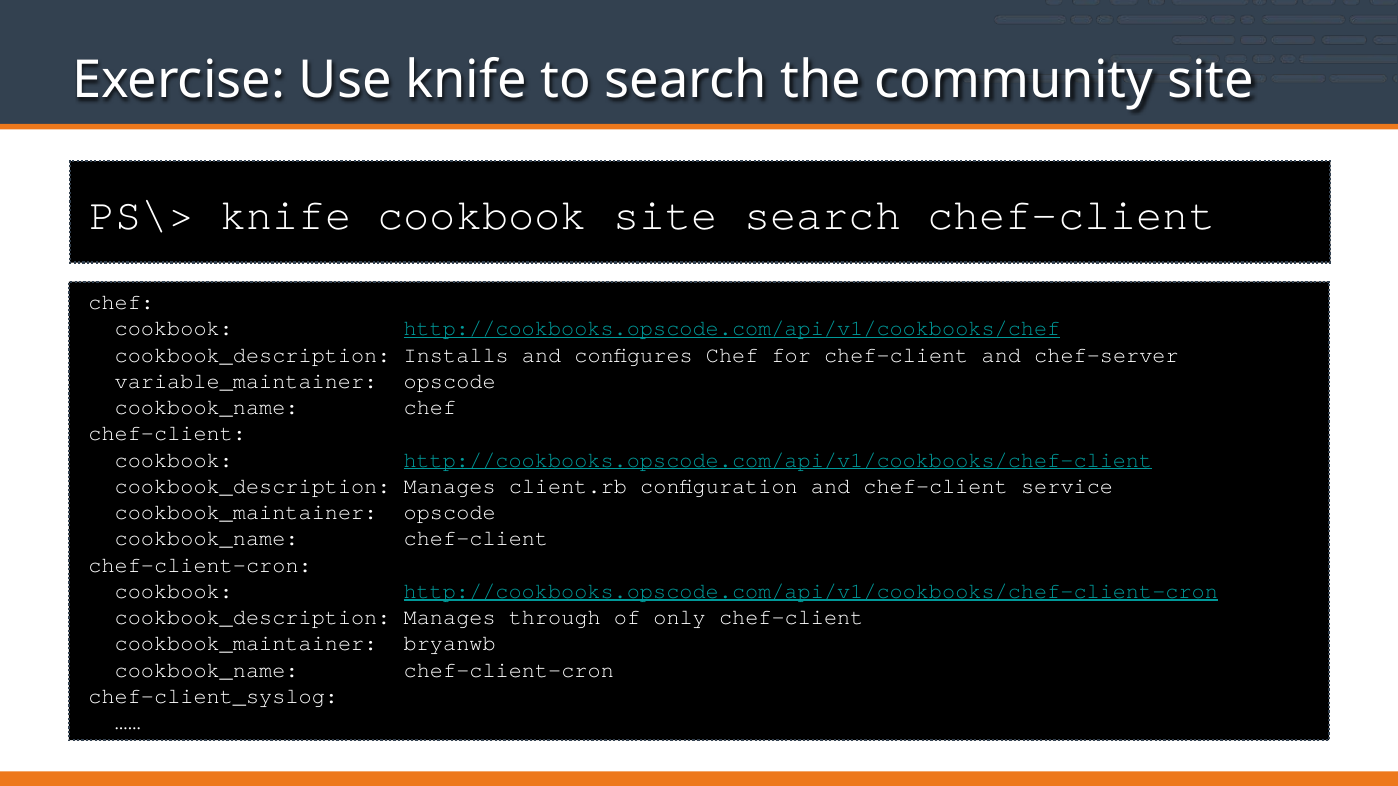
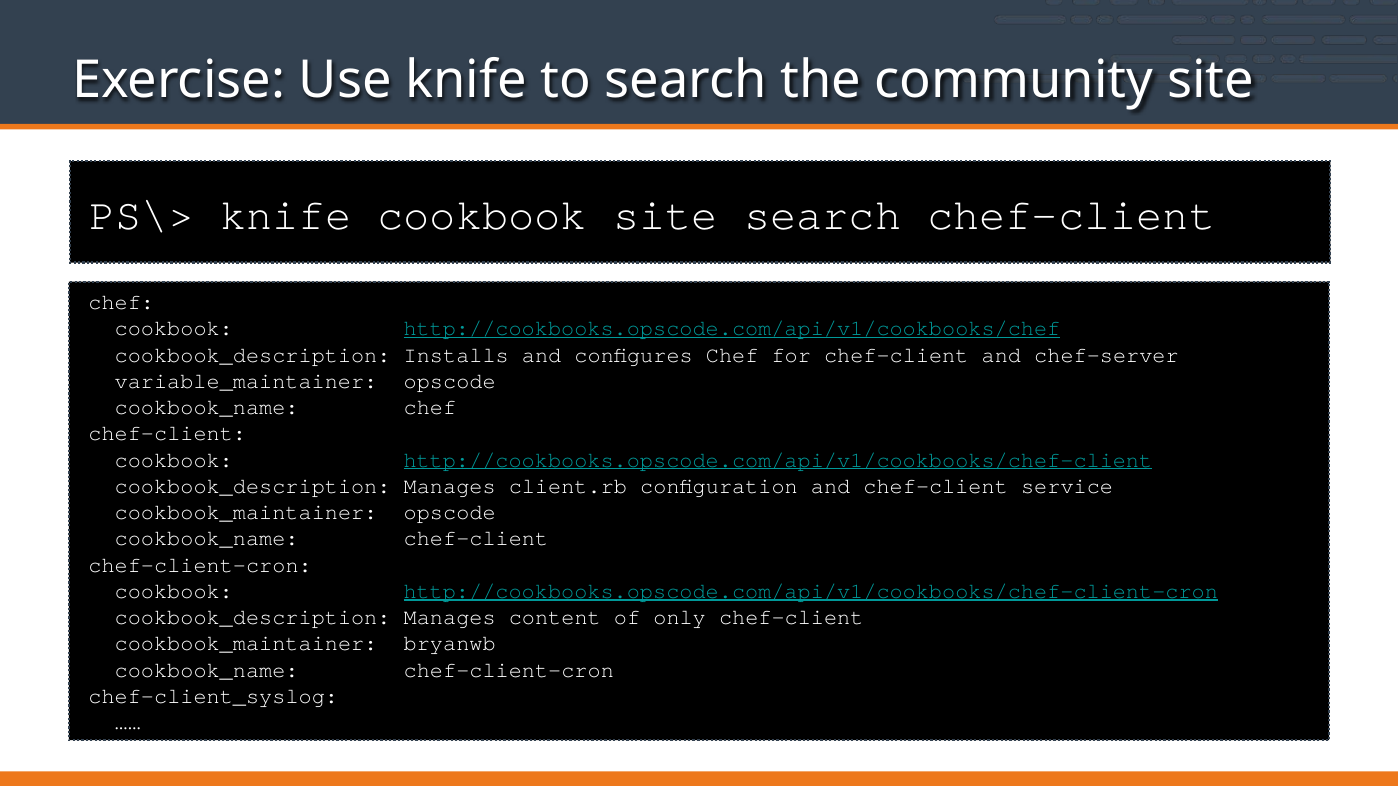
through: through -> content (555, 618)
